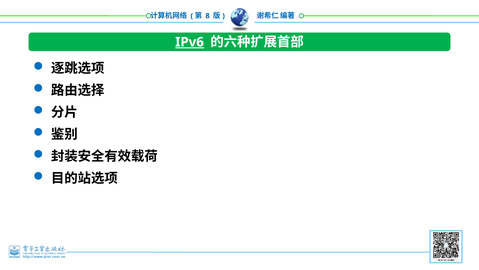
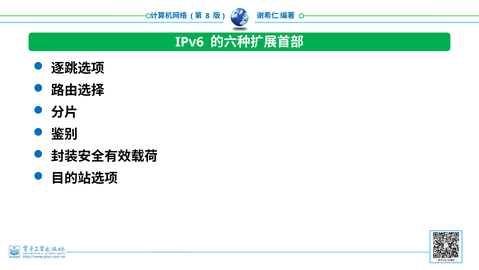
IPv6 underline: present -> none (190, 42)
